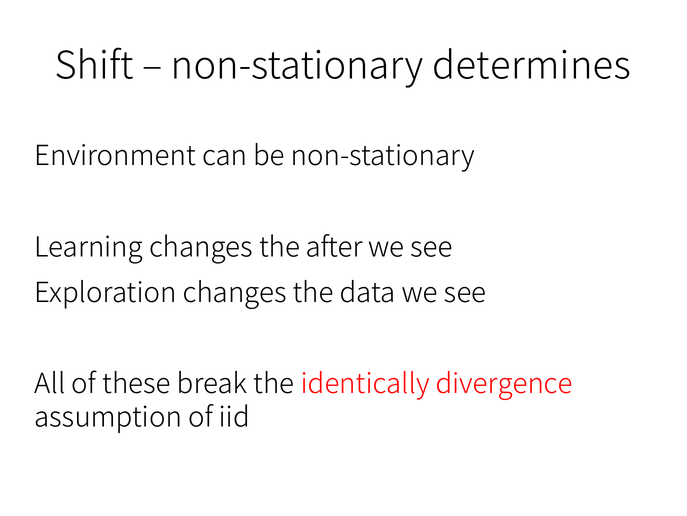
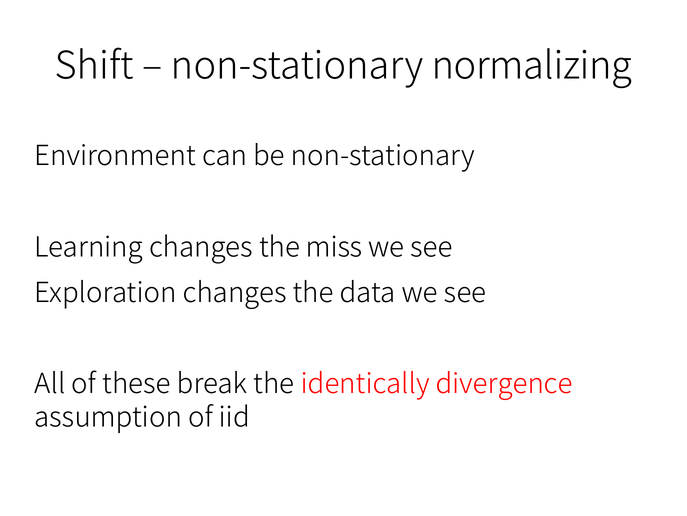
determines: determines -> normalizing (532, 66)
after: after -> miss (334, 247)
